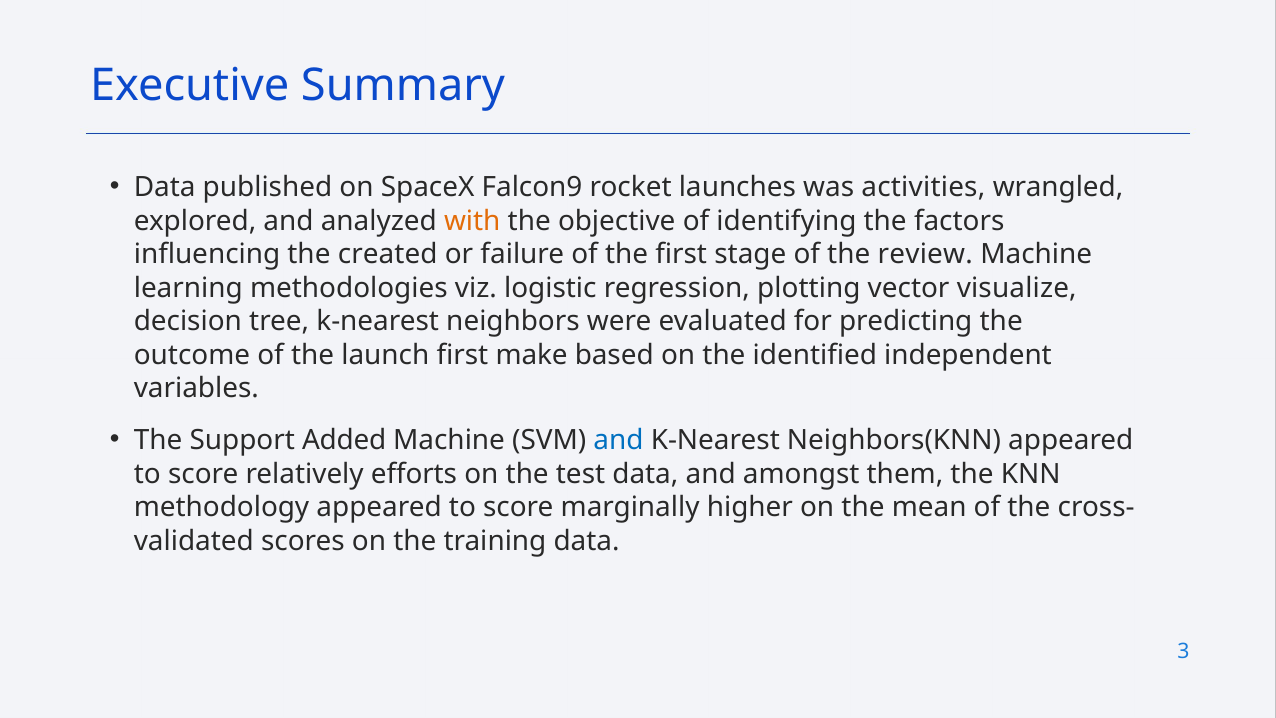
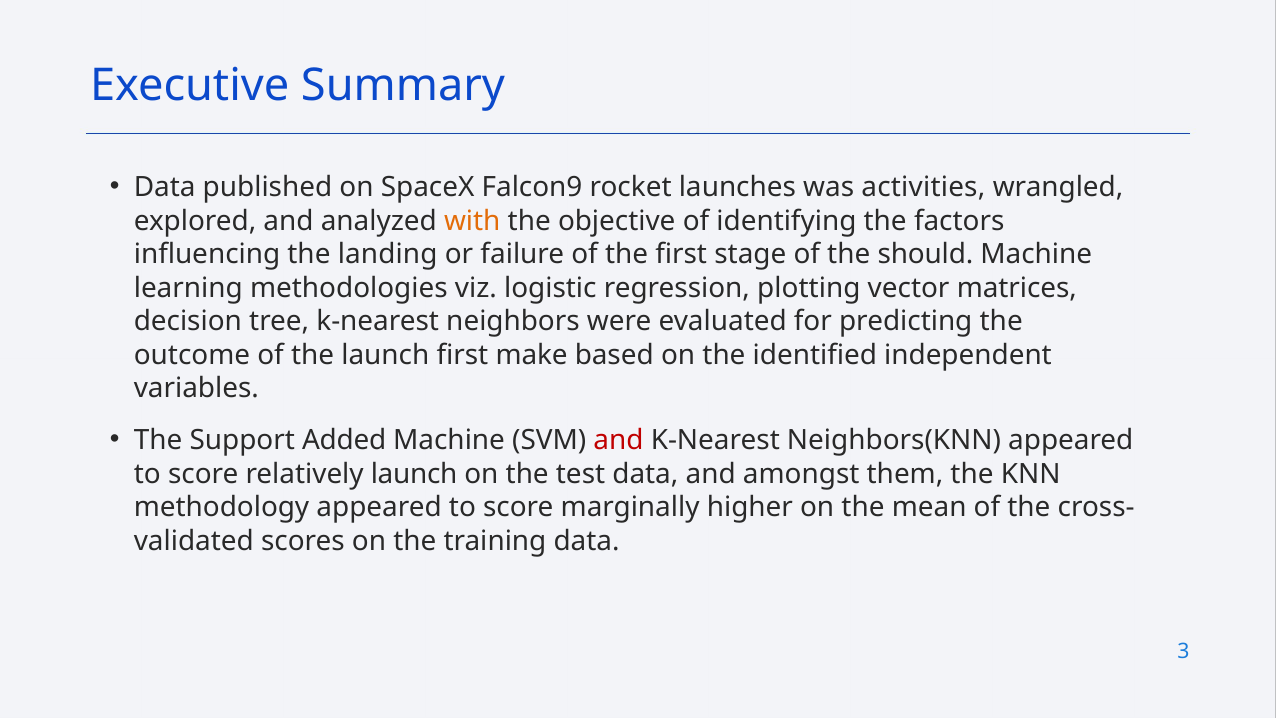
created: created -> landing (388, 254)
review: review -> should (925, 254)
visualize: visualize -> matrices (1017, 288)
and colour: blue -> red (619, 440)
relatively efforts: efforts -> launch (414, 474)
